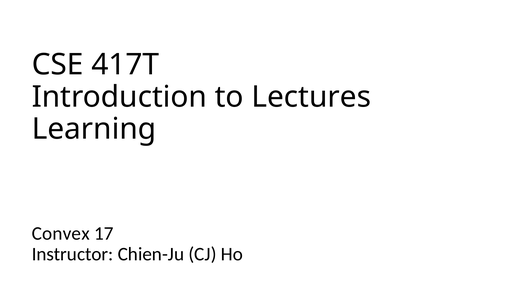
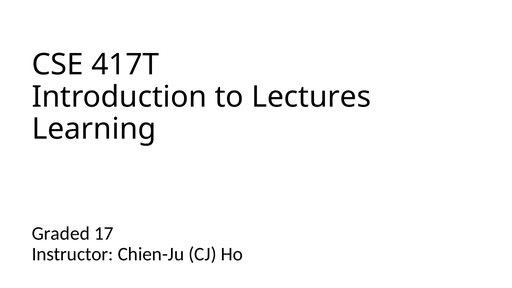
Convex: Convex -> Graded (61, 233)
